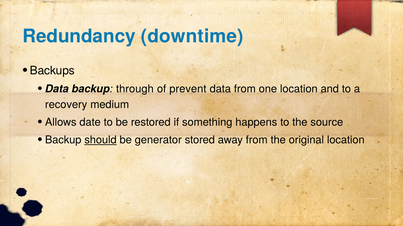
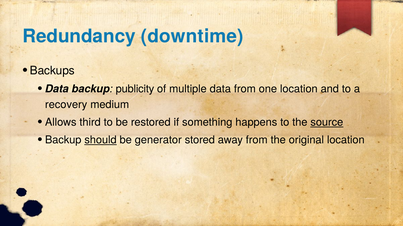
through: through -> publicity (135, 89)
prevent: prevent -> multiple (188, 89)
date: date -> third (90, 123)
source underline: none -> present (327, 123)
